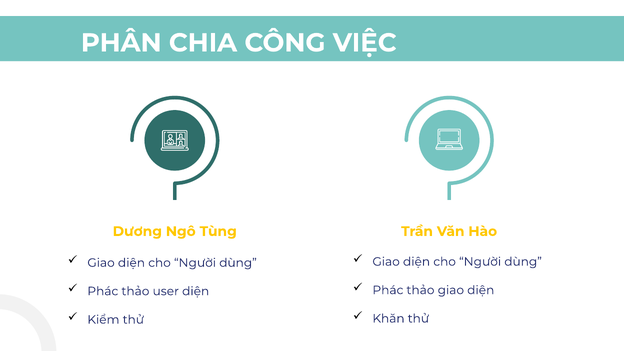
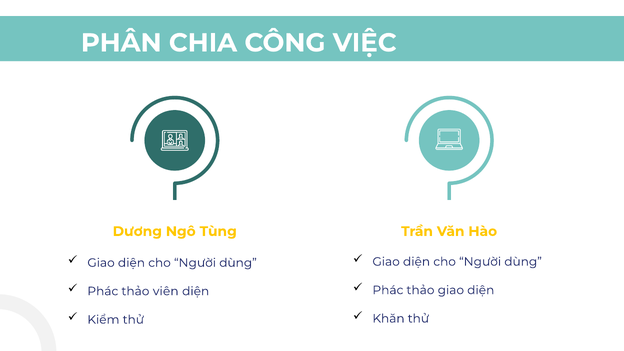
user: user -> viên (166, 291)
